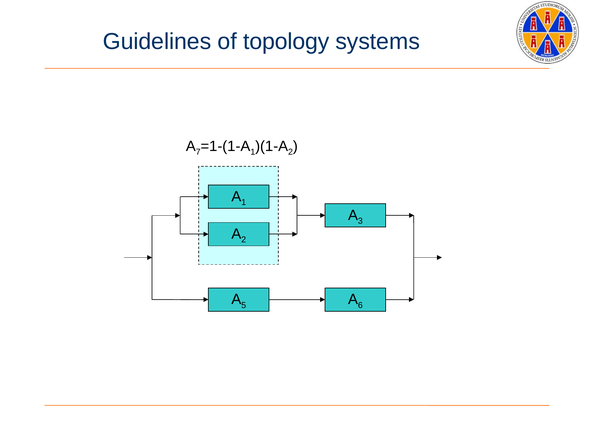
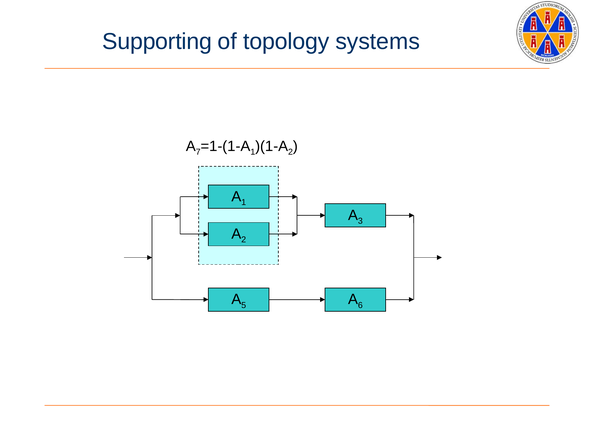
Guidelines: Guidelines -> Supporting (157, 42)
